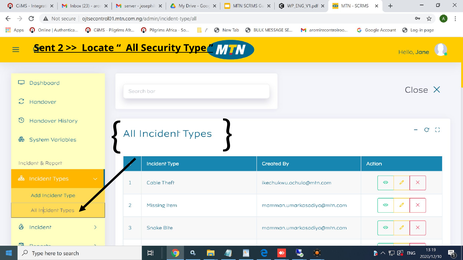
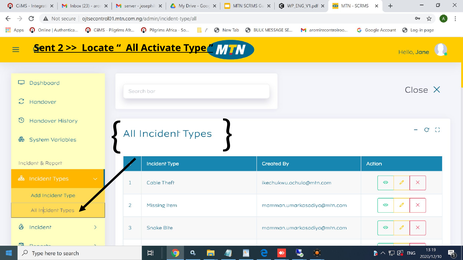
Security: Security -> Activate (161, 48)
